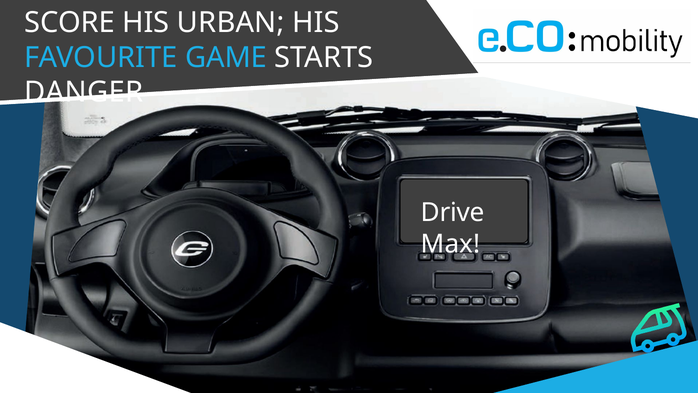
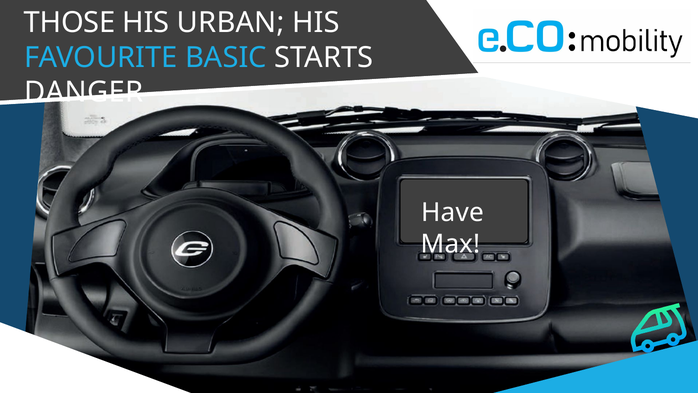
SCORE: SCORE -> THOSE (70, 22)
GAME: GAME -> BASIC (226, 57)
Drive: Drive -> Have (453, 213)
